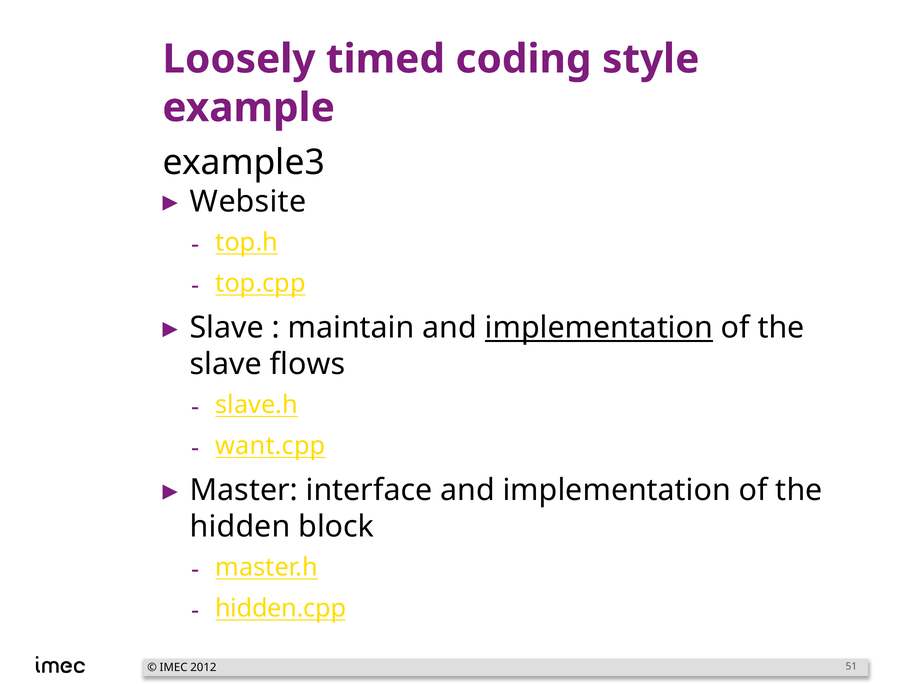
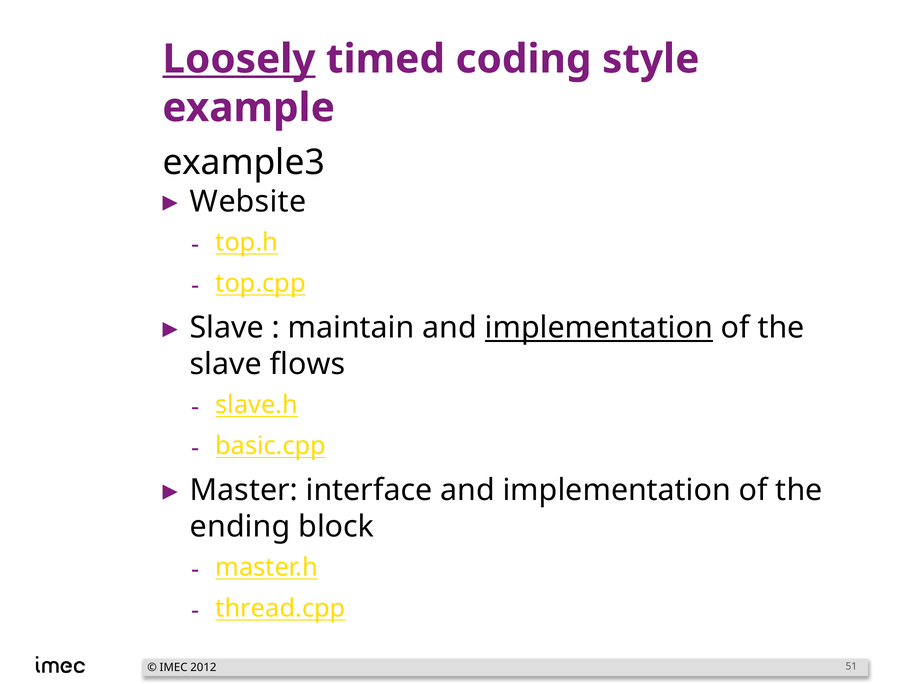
Loosely underline: none -> present (239, 59)
want.cpp: want.cpp -> basic.cpp (271, 446)
hidden: hidden -> ending (240, 527)
hidden.cpp: hidden.cpp -> thread.cpp (280, 608)
